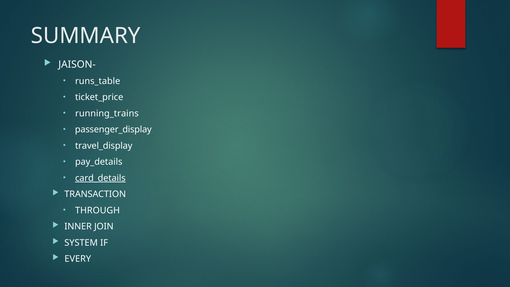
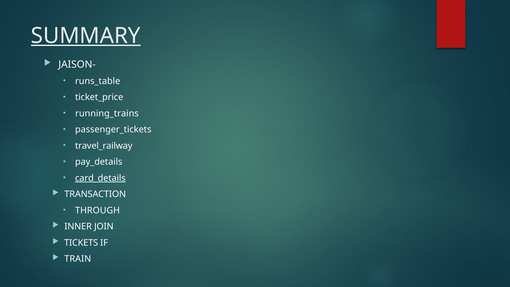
SUMMARY underline: none -> present (86, 36)
passenger_display: passenger_display -> passenger_tickets (113, 130)
travel_display: travel_display -> travel_railway (104, 146)
SYSTEM: SYSTEM -> TICKETS (81, 243)
EVERY: EVERY -> TRAIN (78, 259)
